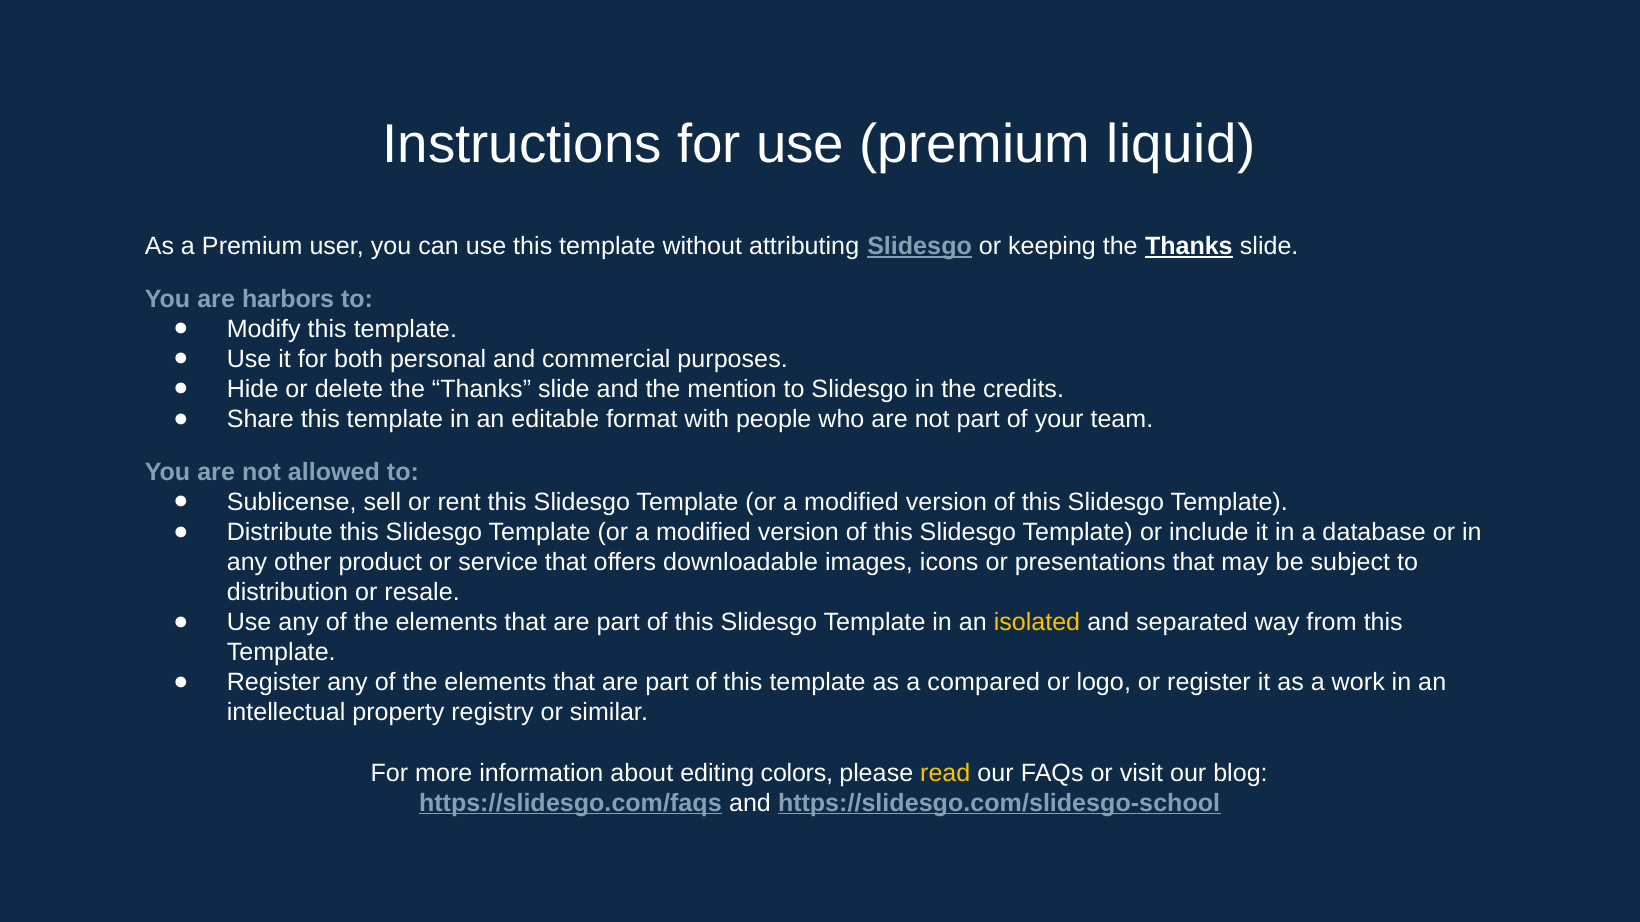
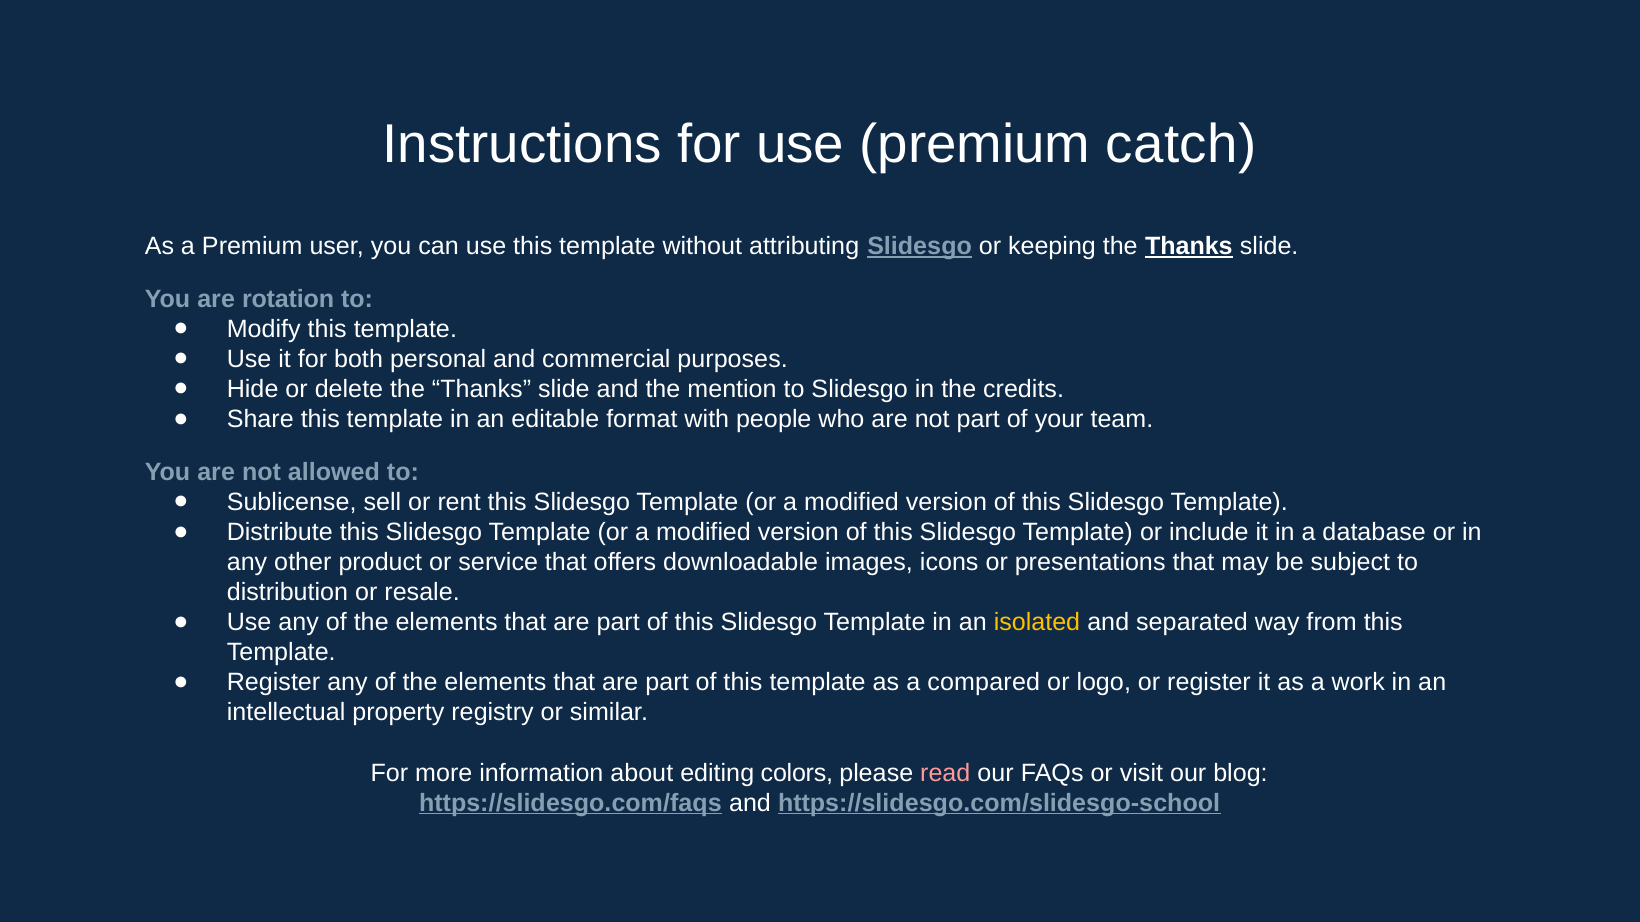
liquid: liquid -> catch (1181, 145)
harbors: harbors -> rotation (288, 299)
read colour: yellow -> pink (945, 773)
